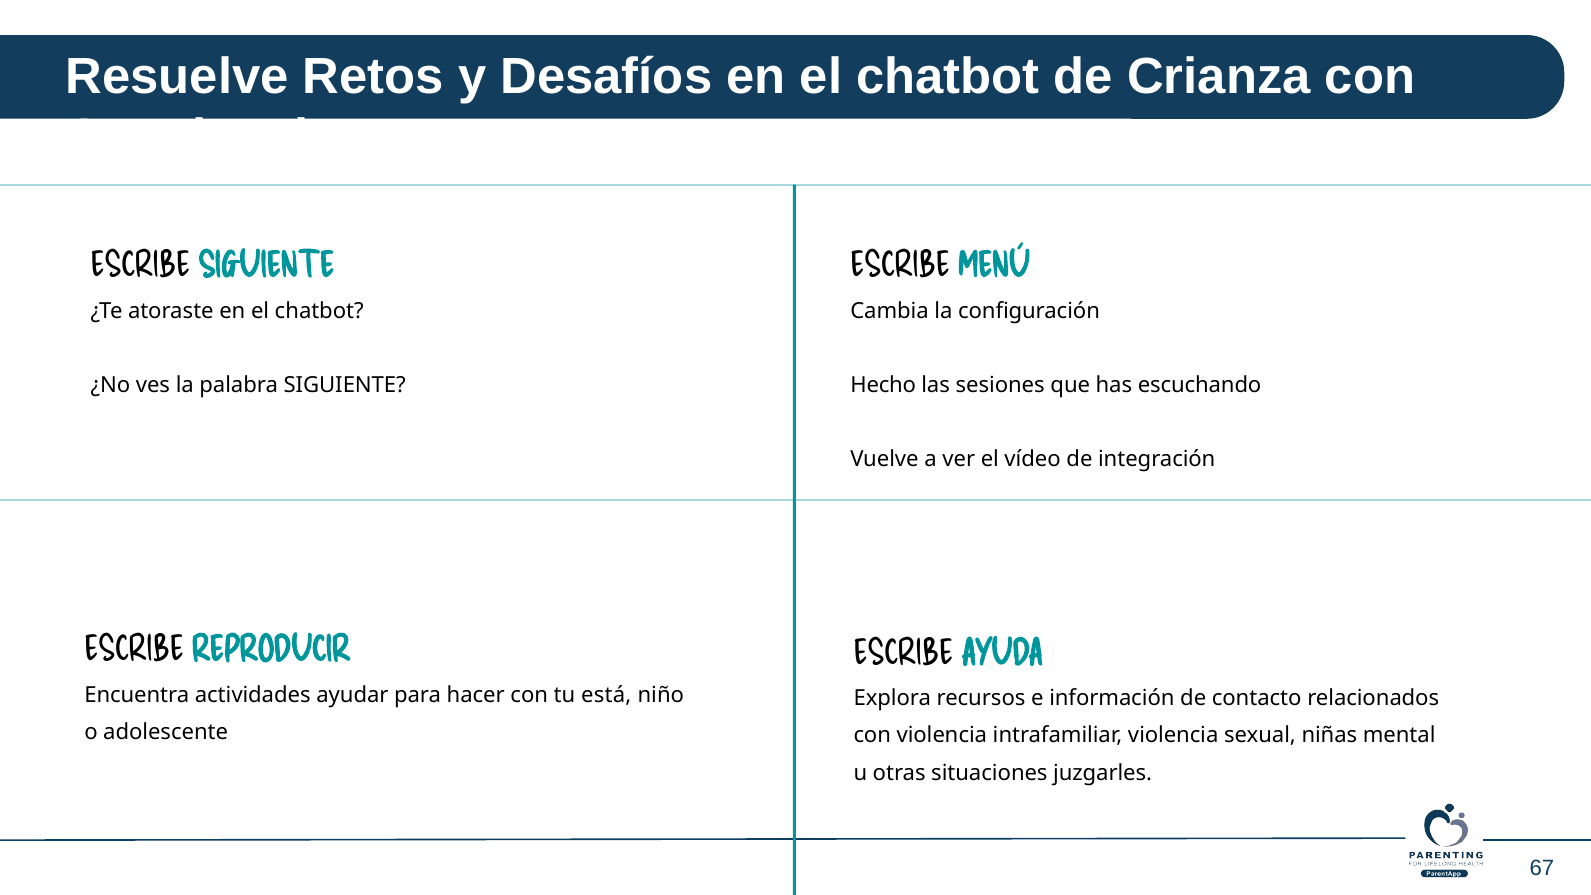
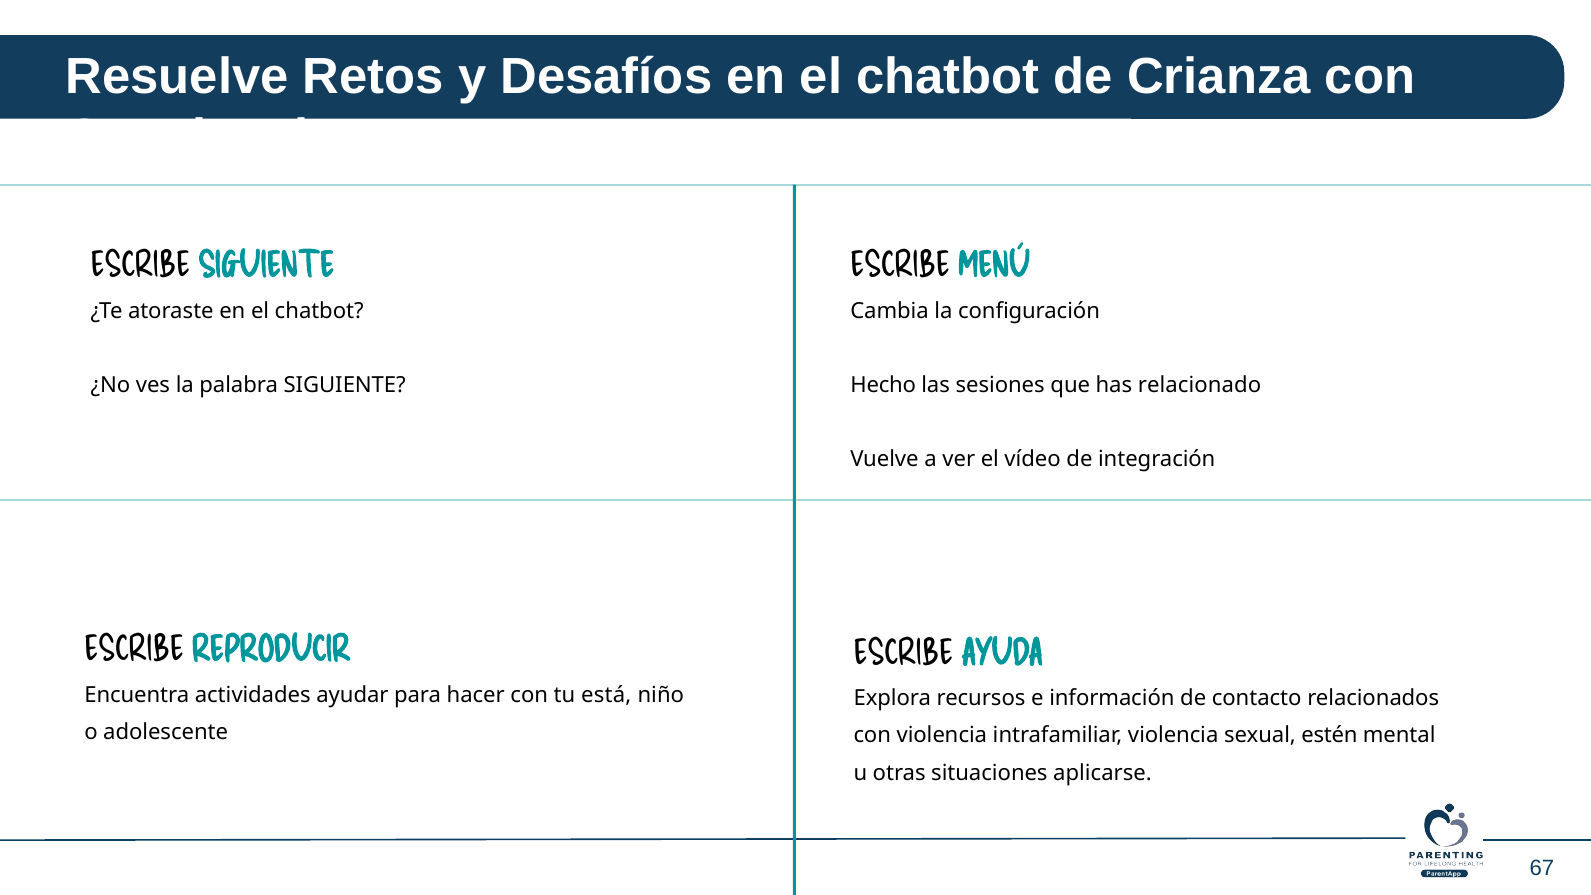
escuchando: escuchando -> relacionado (1199, 385)
niñas: niñas -> estén (1329, 736)
juzgarles: juzgarles -> aplicarse (1103, 773)
